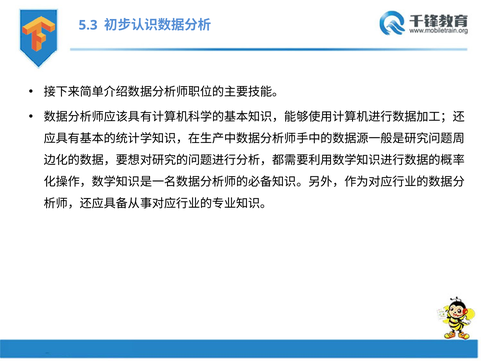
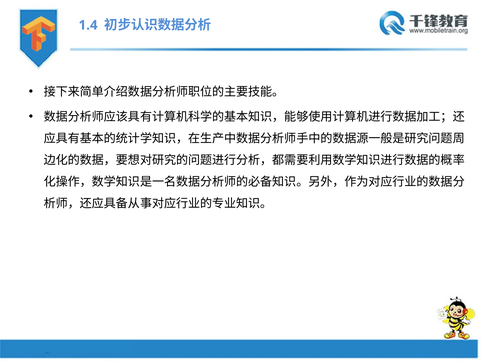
5.3: 5.3 -> 1.4 (88, 25)
